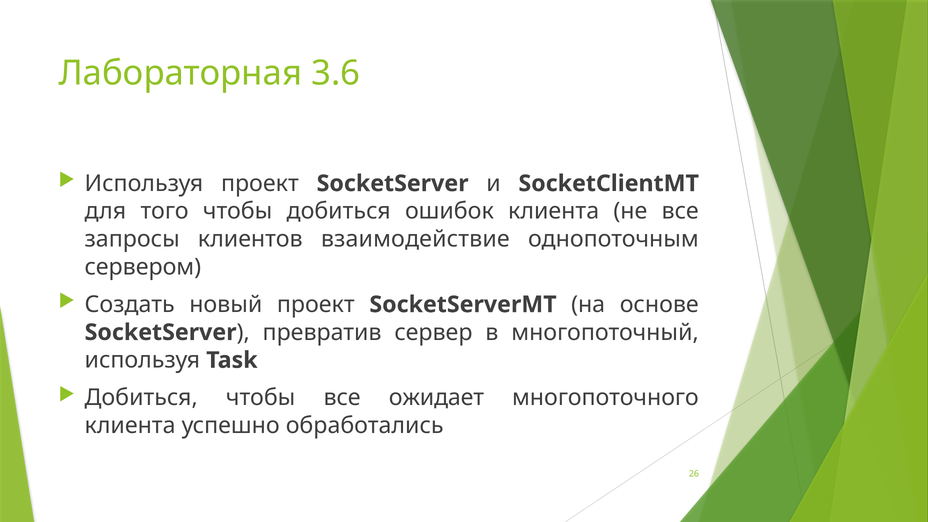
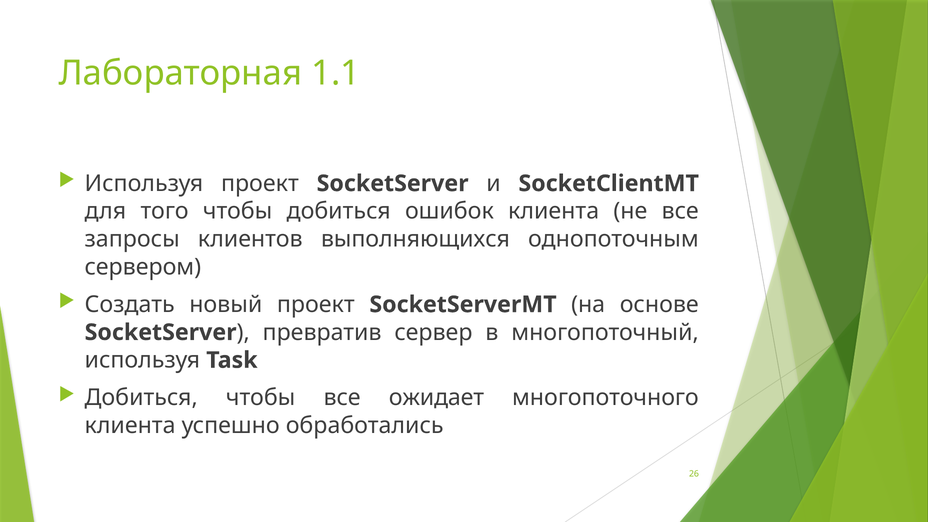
3.6: 3.6 -> 1.1 (336, 73)
взаимодействие: взаимодействие -> выполняющихся (415, 239)
